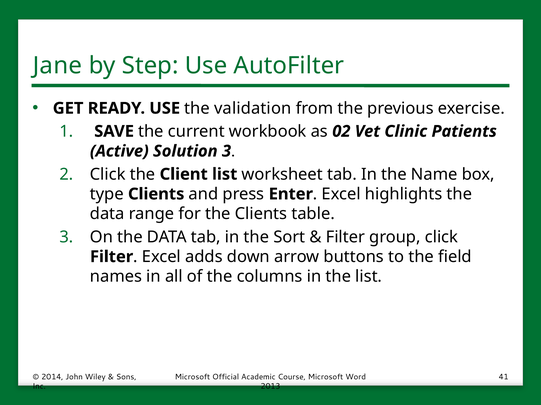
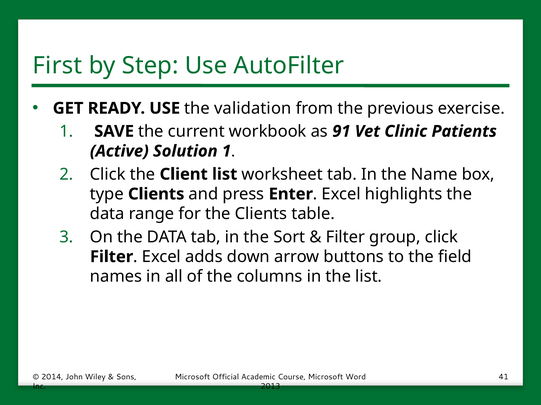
Jane: Jane -> First (57, 66)
02: 02 -> 91 (341, 132)
Solution 3: 3 -> 1 (226, 151)
